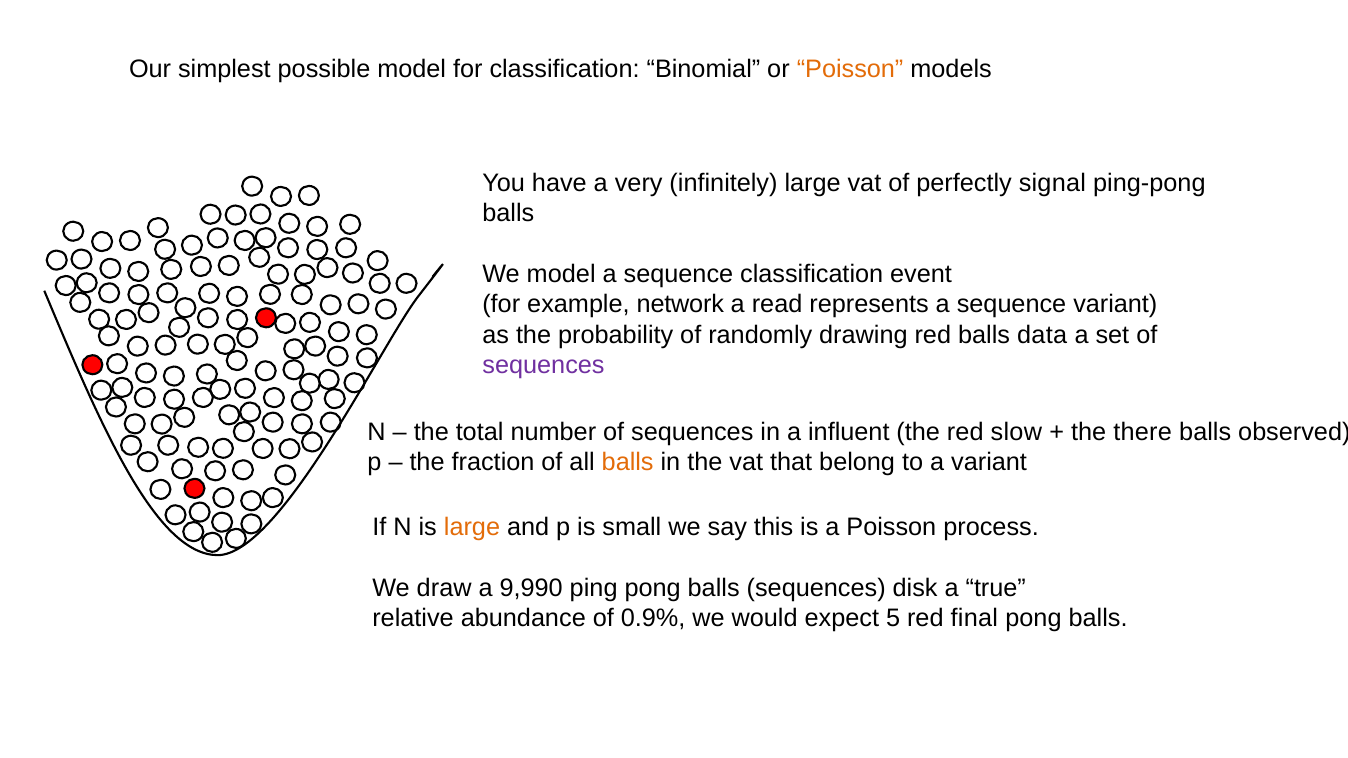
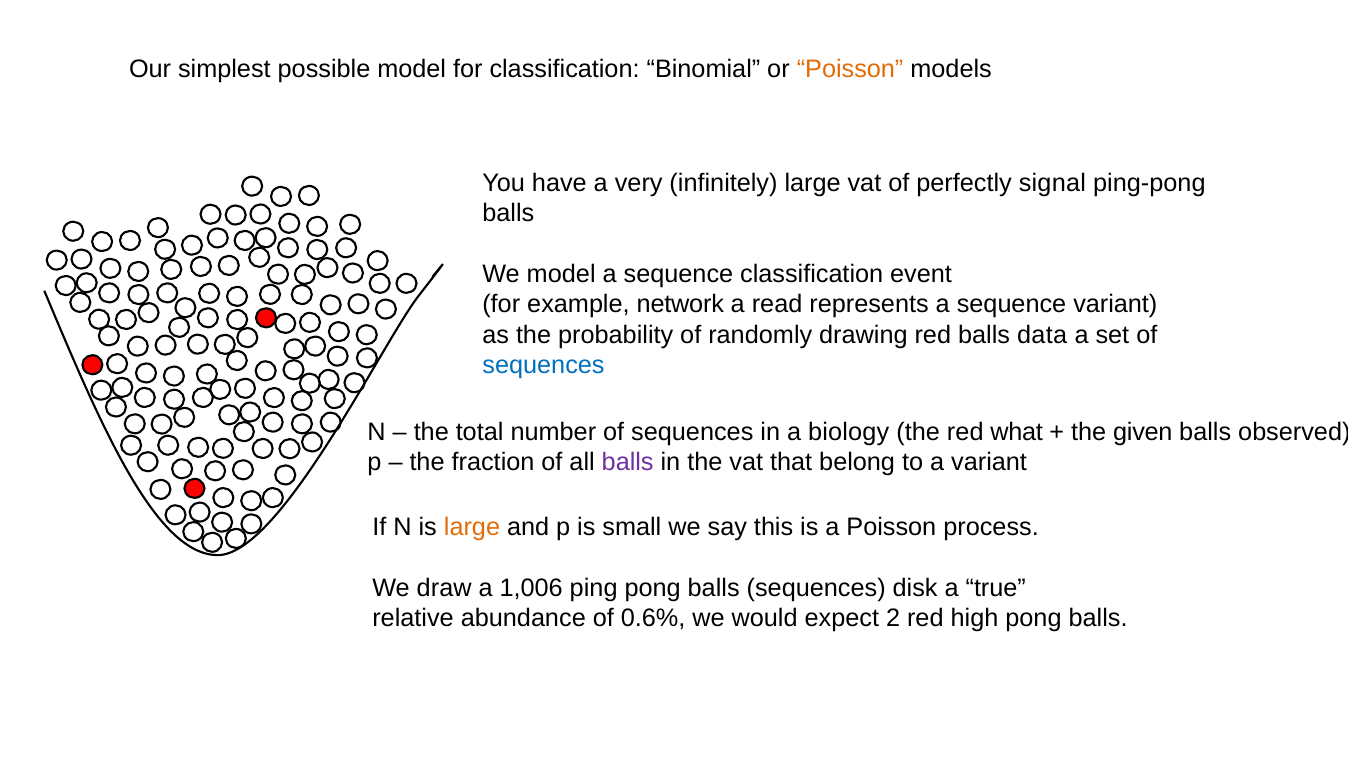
sequences colour: purple -> blue (544, 365)
influent: influent -> biology (849, 432)
slow: slow -> what (1017, 432)
there: there -> given (1143, 432)
balls colour: orange -> purple (628, 462)
9,990: 9,990 -> 1,006 (531, 588)
0.9%: 0.9% -> 0.6% (653, 618)
5: 5 -> 2 (893, 618)
final: final -> high (975, 618)
